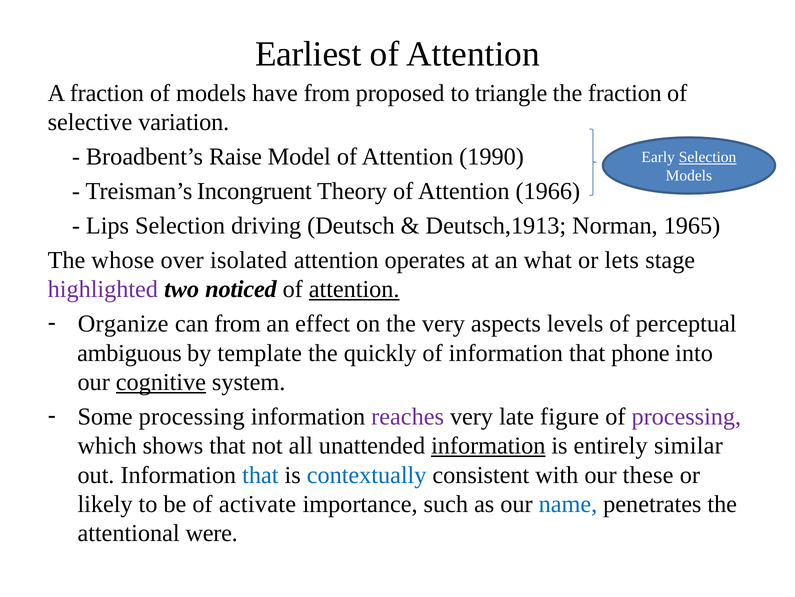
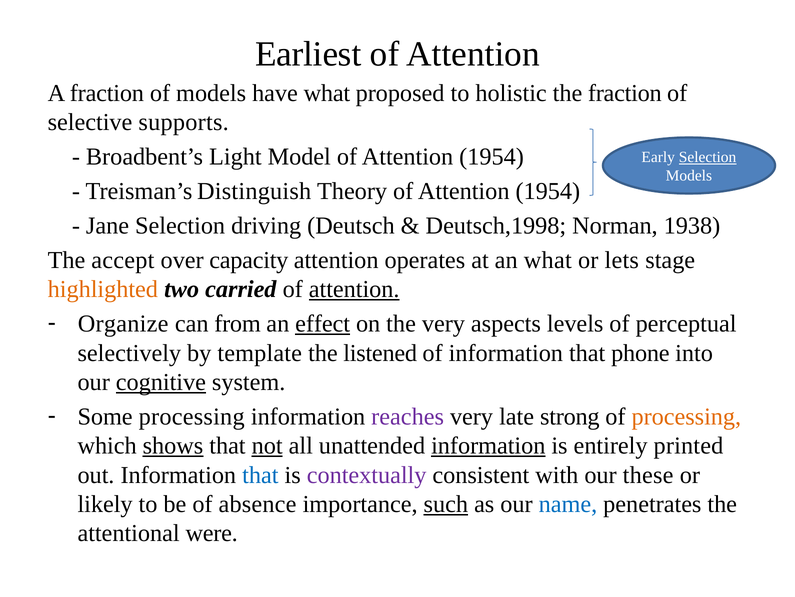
have from: from -> what (327, 93)
triangle: triangle -> holistic (511, 93)
variation: variation -> supports (184, 122)
Raise: Raise -> Light (235, 157)
Model of Attention 1990: 1990 -> 1954 (492, 157)
Incongruent: Incongruent -> Distinguish (254, 191)
Theory of Attention 1966: 1966 -> 1954 (548, 191)
Lips: Lips -> Jane (108, 226)
Deutsch,1913: Deutsch,1913 -> Deutsch,1998 (496, 226)
1965: 1965 -> 1938 (692, 226)
whose: whose -> accept (123, 260)
isolated: isolated -> capacity (249, 260)
highlighted colour: purple -> orange (103, 289)
noticed: noticed -> carried (241, 289)
effect underline: none -> present (323, 324)
ambiguous: ambiguous -> selectively (129, 353)
quickly: quickly -> listened (380, 353)
figure: figure -> strong (570, 416)
processing colour: purple -> orange (686, 416)
shows underline: none -> present (173, 445)
not underline: none -> present (267, 445)
similar: similar -> printed (688, 445)
contextually colour: blue -> purple (367, 475)
activate: activate -> absence (258, 504)
such underline: none -> present (446, 504)
